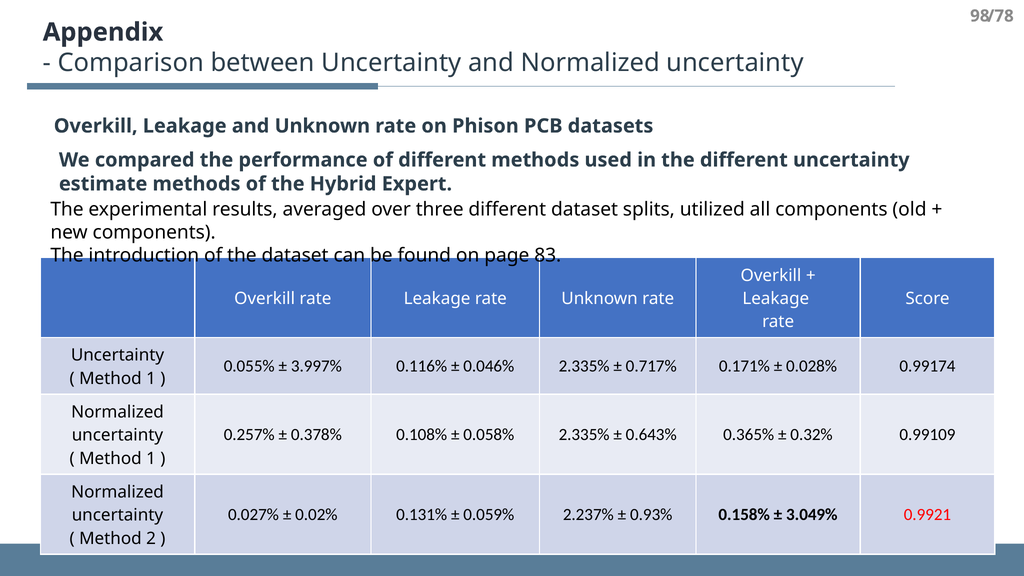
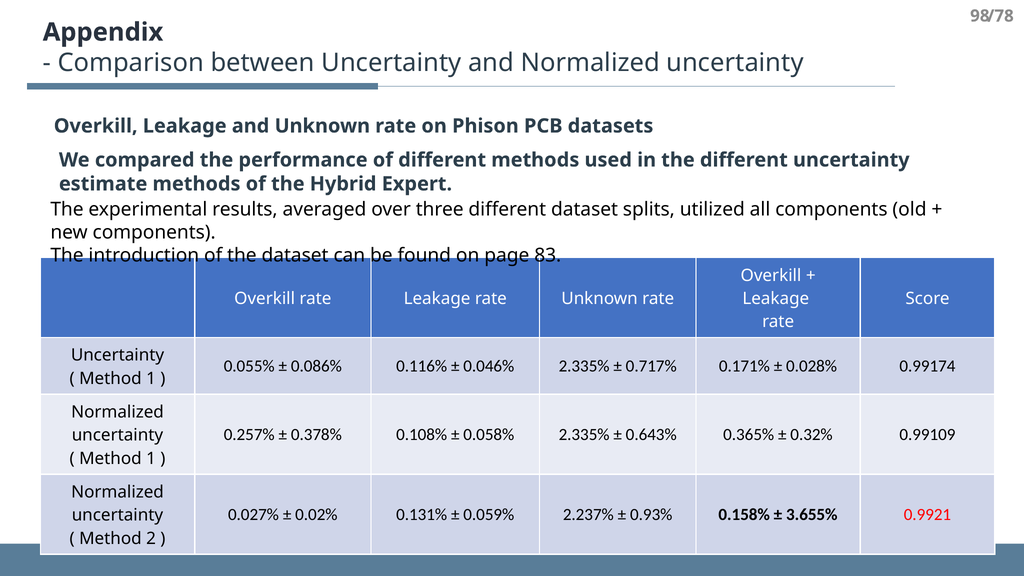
3.997%: 3.997% -> 0.086% (316, 366)
3.049%: 3.049% -> 3.655% (812, 514)
